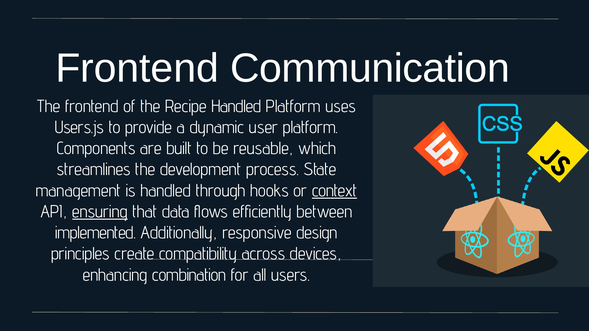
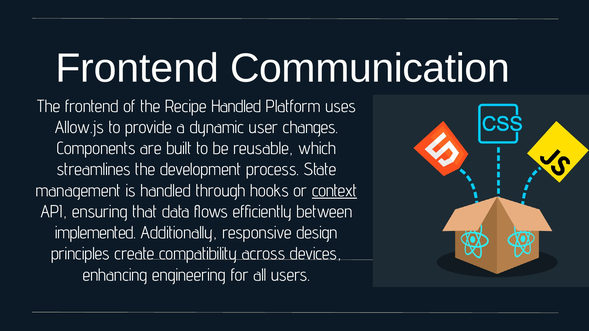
Users.js: Users.js -> Allow.js (79, 127)
user platform: platform -> changes (311, 127)
ensuring underline: present -> none (100, 212)
combination: combination -> engineering (189, 275)
